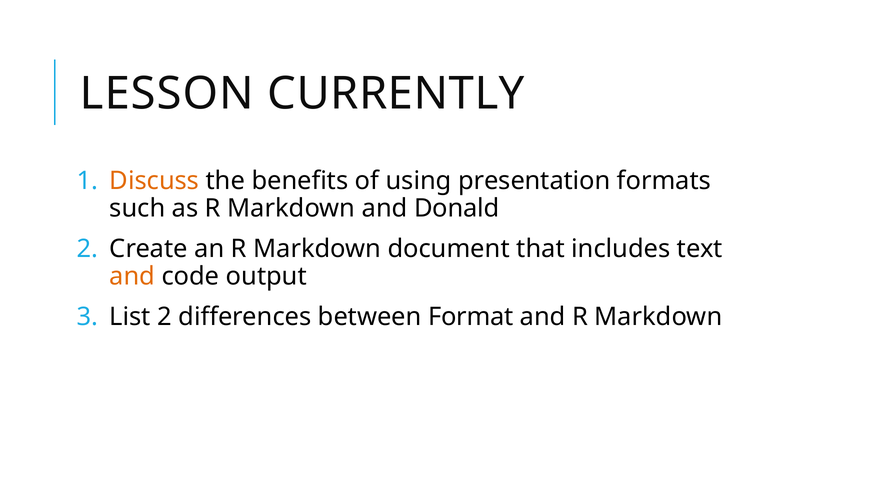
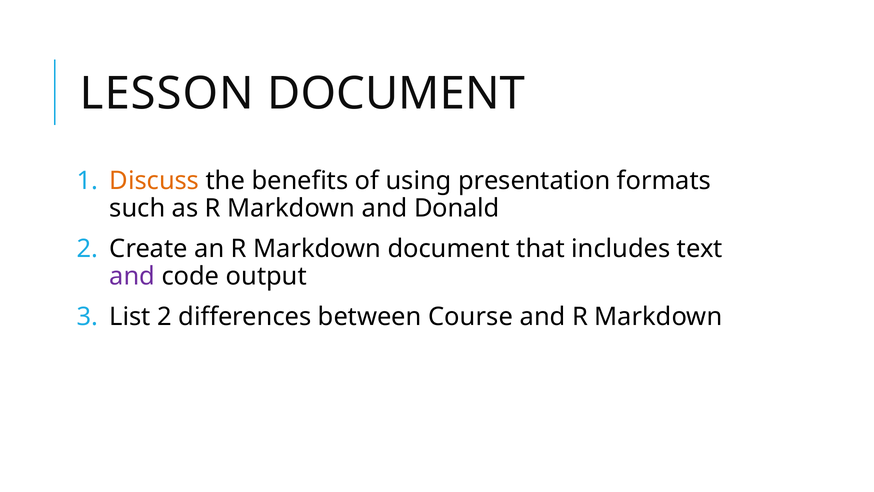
LESSON CURRENTLY: CURRENTLY -> DOCUMENT (396, 94)
and colour: orange -> purple (132, 276)
Format: Format -> Course (471, 316)
